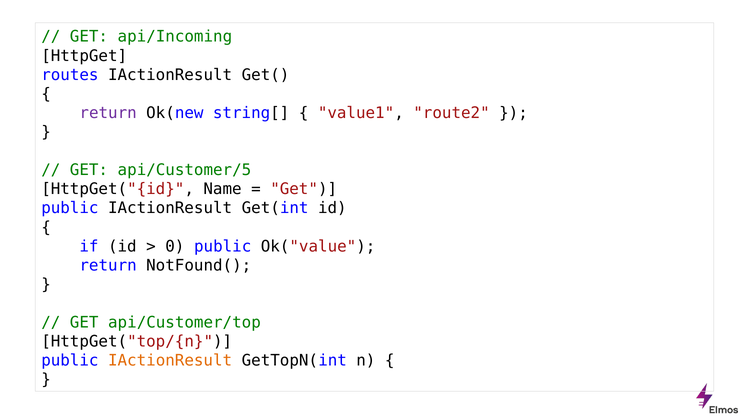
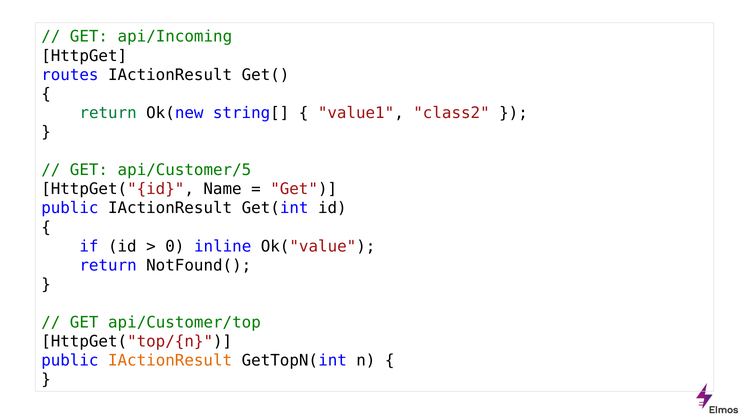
return colour: purple -> green (108, 113)
route2: route2 -> class2 (452, 113)
0 public: public -> inline (223, 246)
